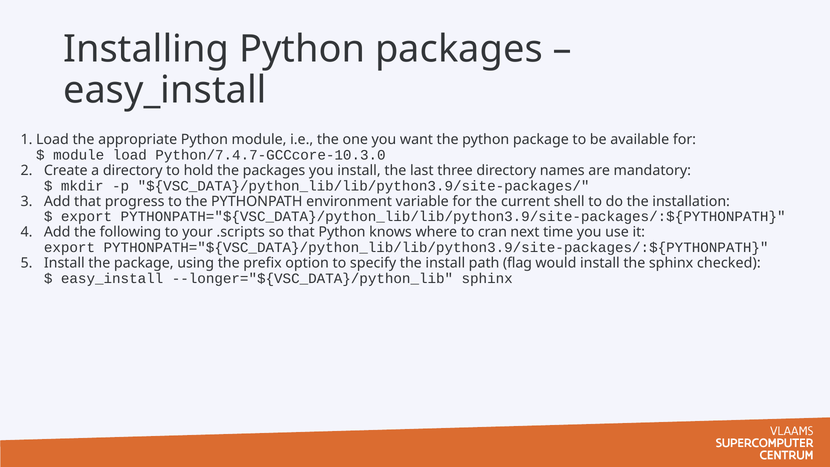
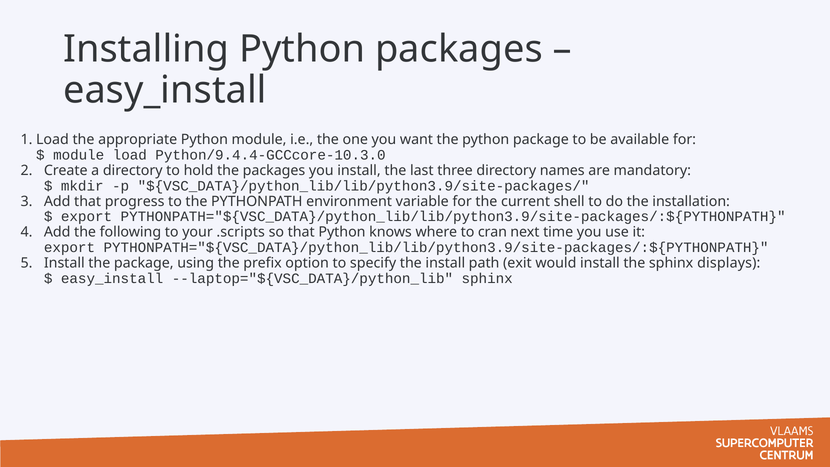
Python/7.4.7-GCCcore-10.3.0: Python/7.4.7-GCCcore-10.3.0 -> Python/9.4.4-GCCcore-10.3.0 (271, 155)
flag: flag -> exit (517, 263)
checked: checked -> displays (729, 263)
--longer="${VSC_DATA}/python_lib: --longer="${VSC_DATA}/python_lib -> --laptop="${VSC_DATA}/python_lib (312, 278)
